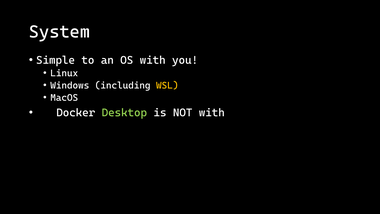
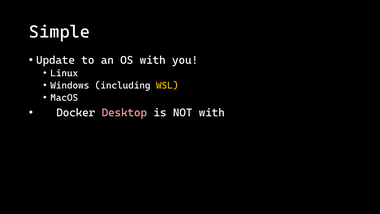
System: System -> Simple (60, 32)
Simple: Simple -> Update (56, 60)
Desktop colour: light green -> pink (124, 113)
